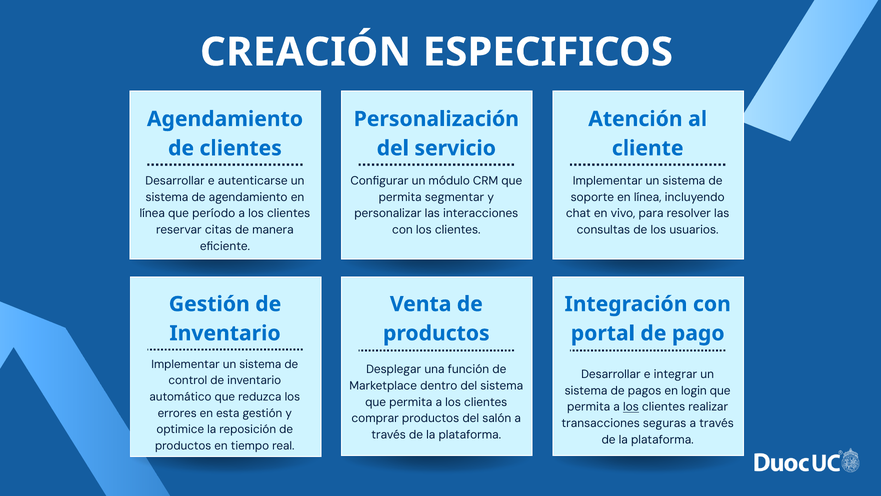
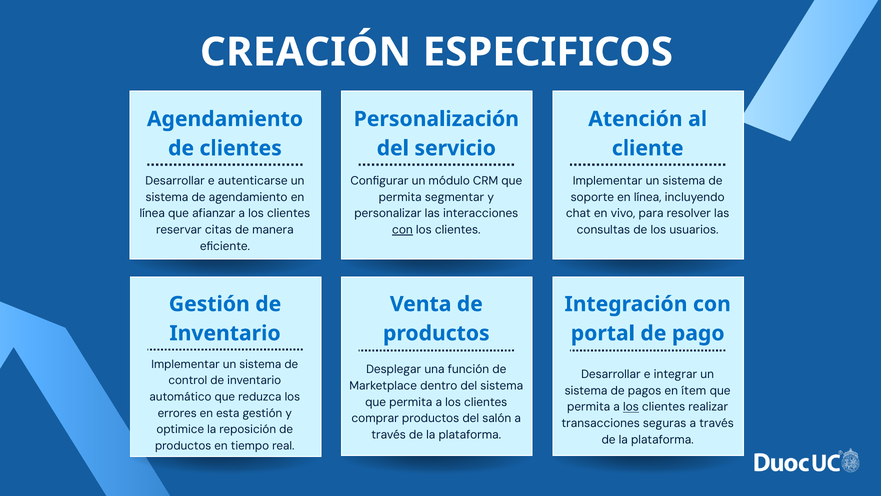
período: período -> afianzar (214, 213)
con underline: none -> present (402, 230)
login: login -> ítem (694, 390)
